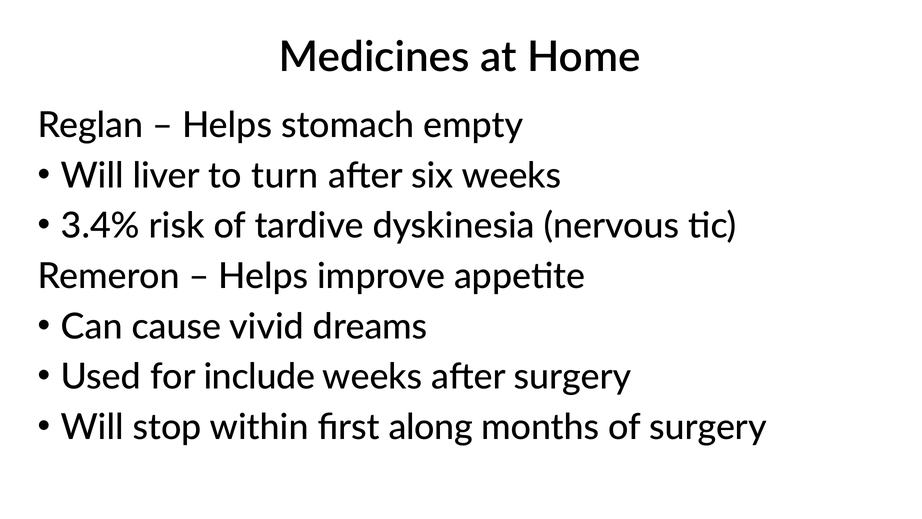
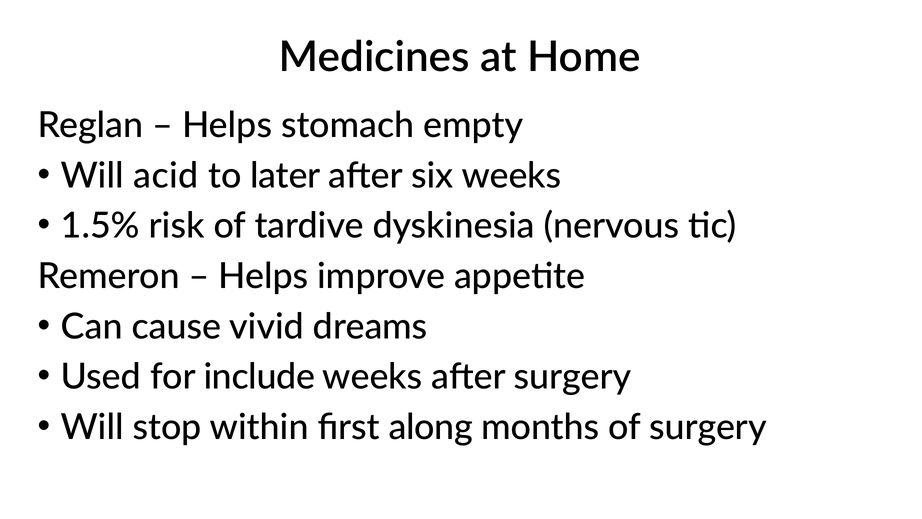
liver: liver -> acid (166, 176)
turn: turn -> later (285, 176)
3.4%: 3.4% -> 1.5% (100, 226)
